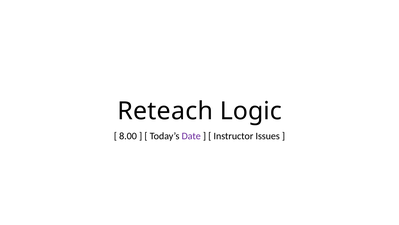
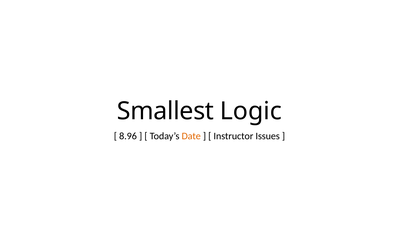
Reteach: Reteach -> Smallest (165, 111)
8.00: 8.00 -> 8.96 (128, 136)
Date colour: purple -> orange (191, 136)
